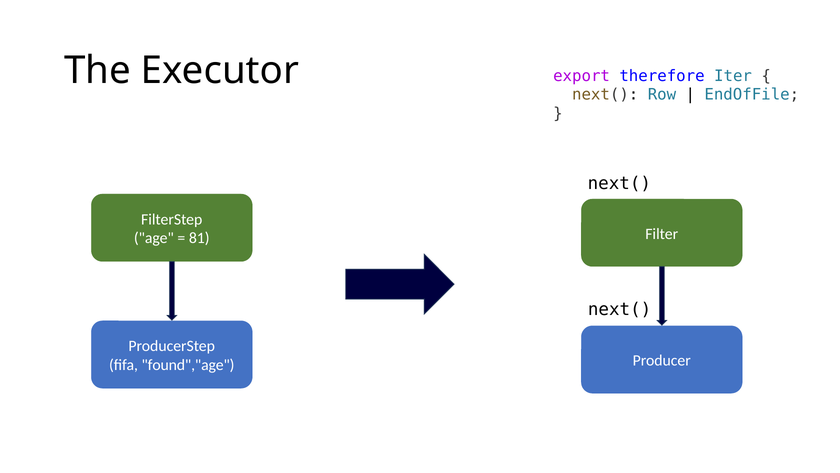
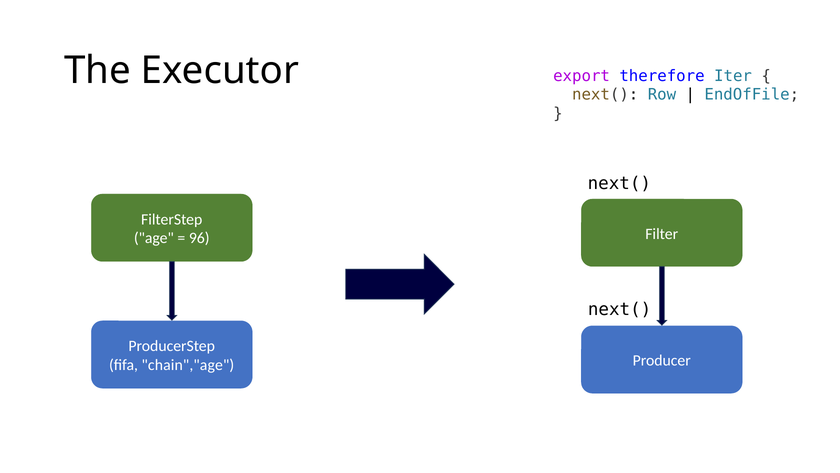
81: 81 -> 96 (199, 238)
found","age: found","age -> chain","age (188, 365)
